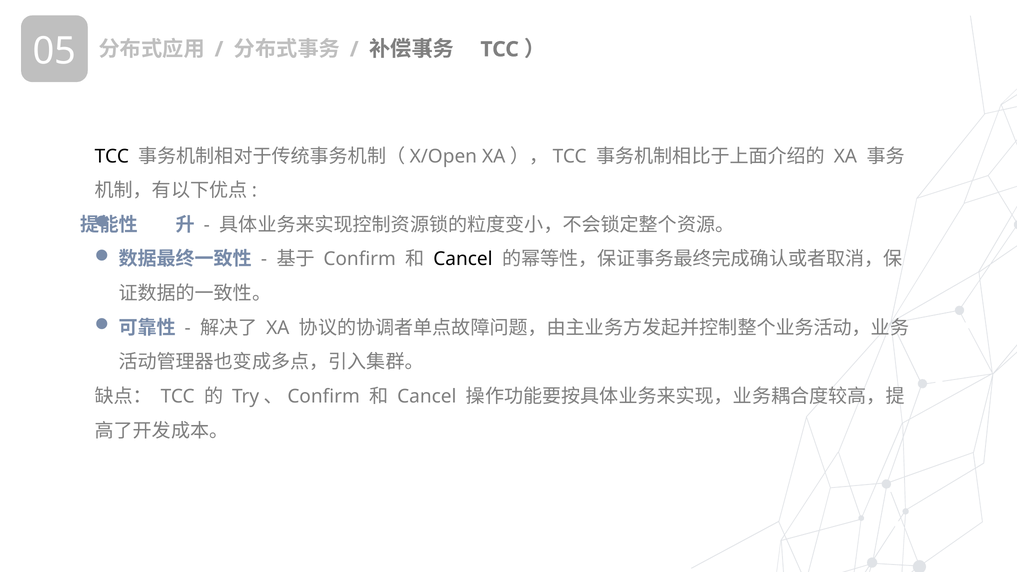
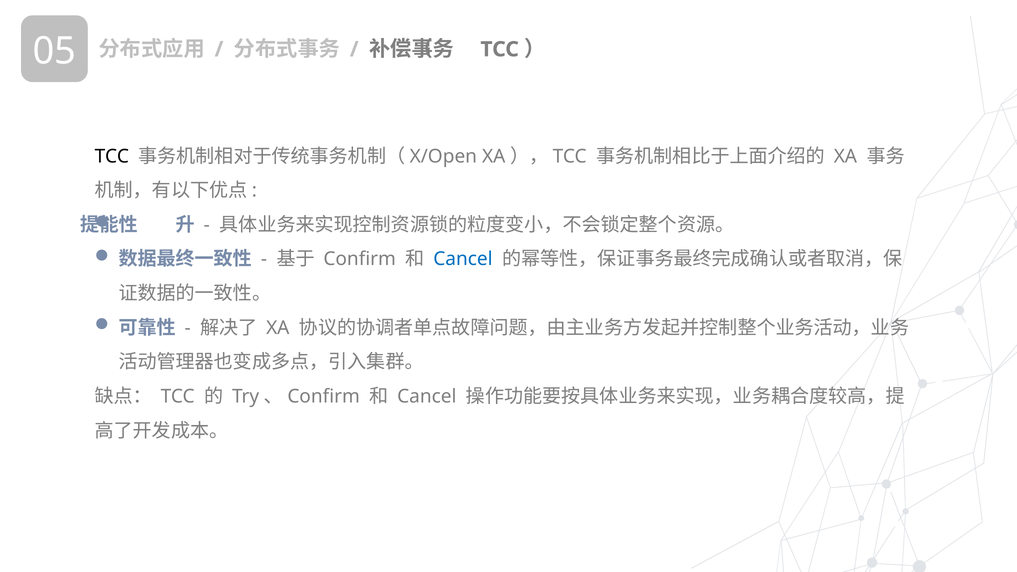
Cancel colour: black -> blue (463, 259)
